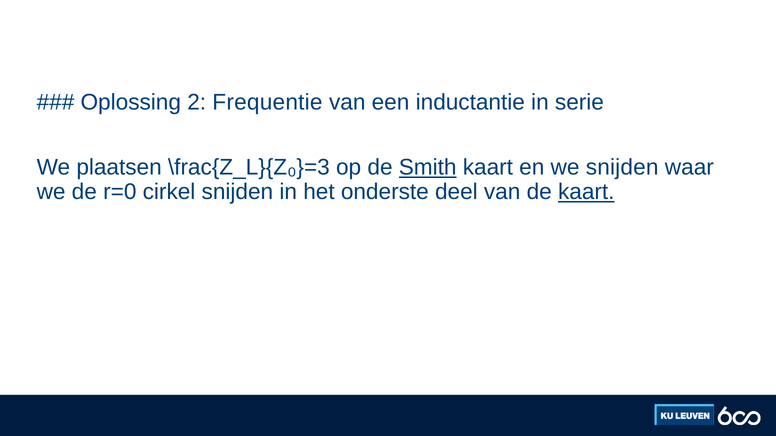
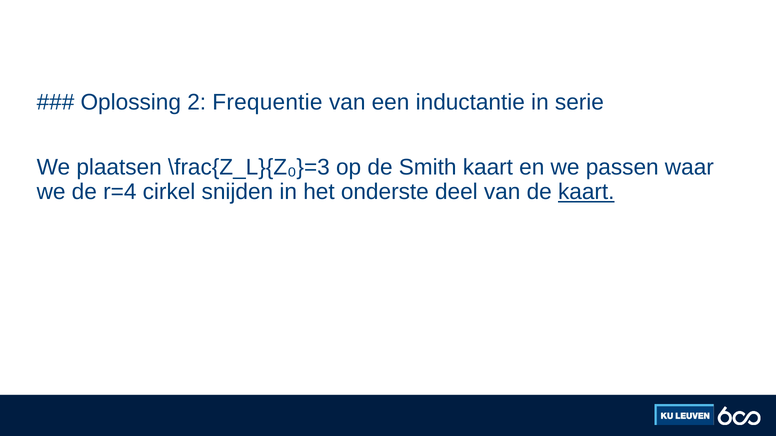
Smith underline: present -> none (428, 168)
we snijden: snijden -> passen (622, 168)
r=0: r=0 -> r=4 (120, 192)
